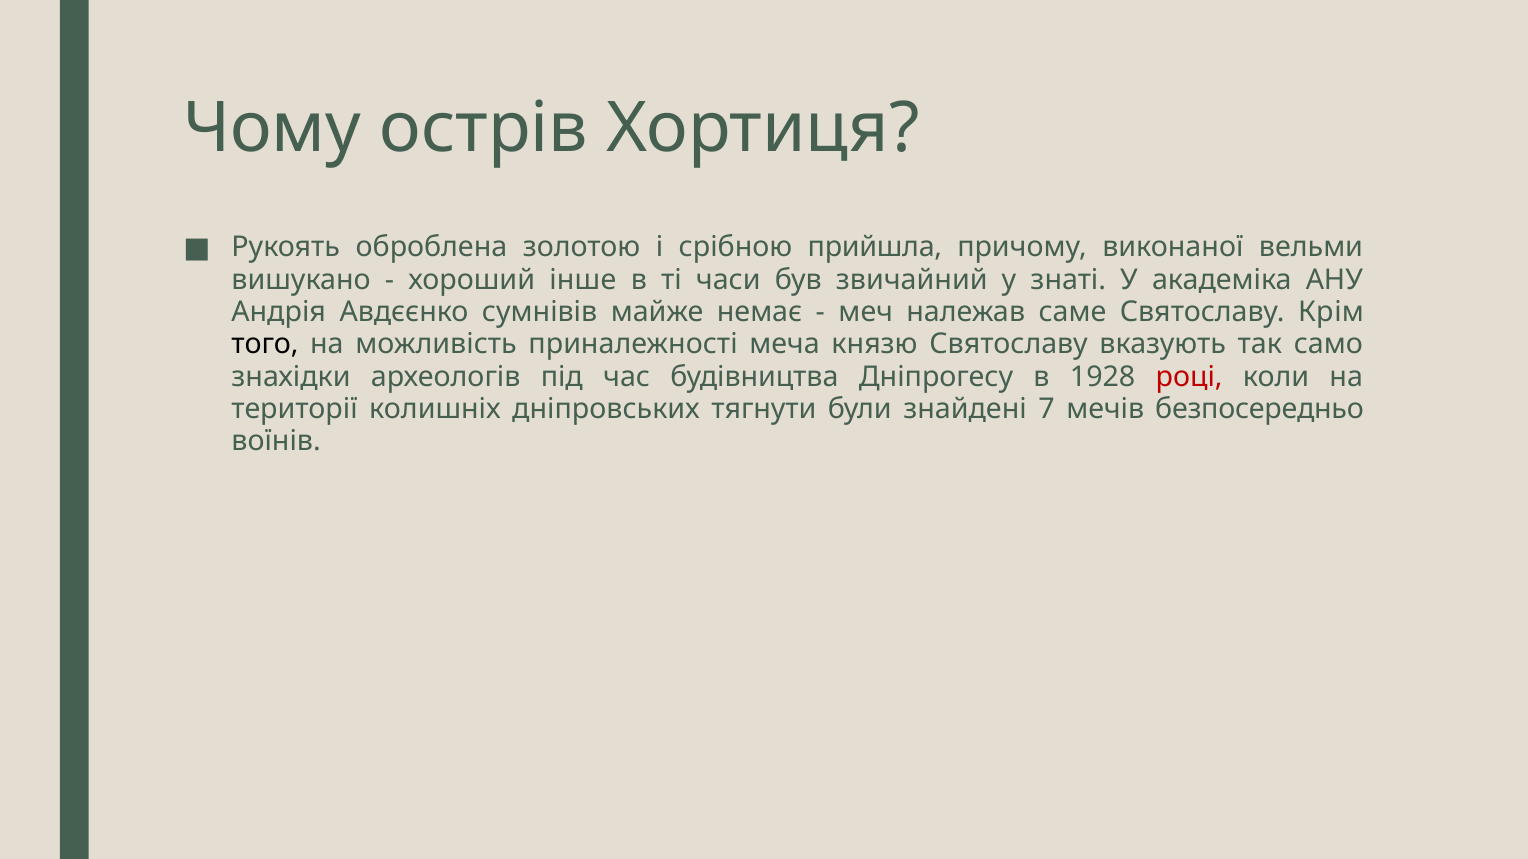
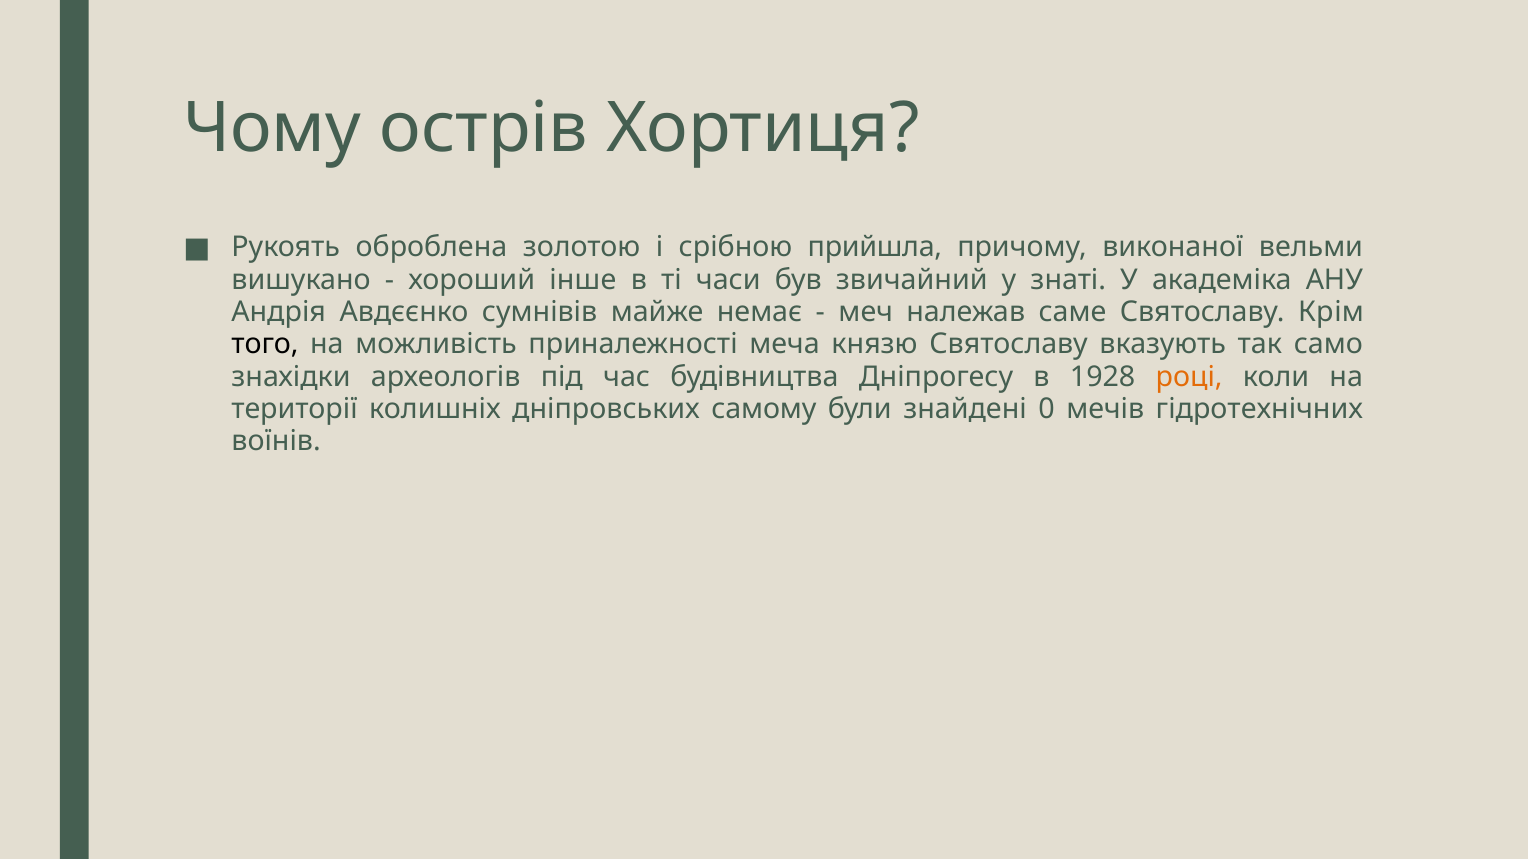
році colour: red -> orange (1189, 377)
тягнути: тягнути -> самому (764, 409)
7: 7 -> 0 (1047, 409)
безпосередньо: безпосередньо -> гідротехнічних (1259, 409)
